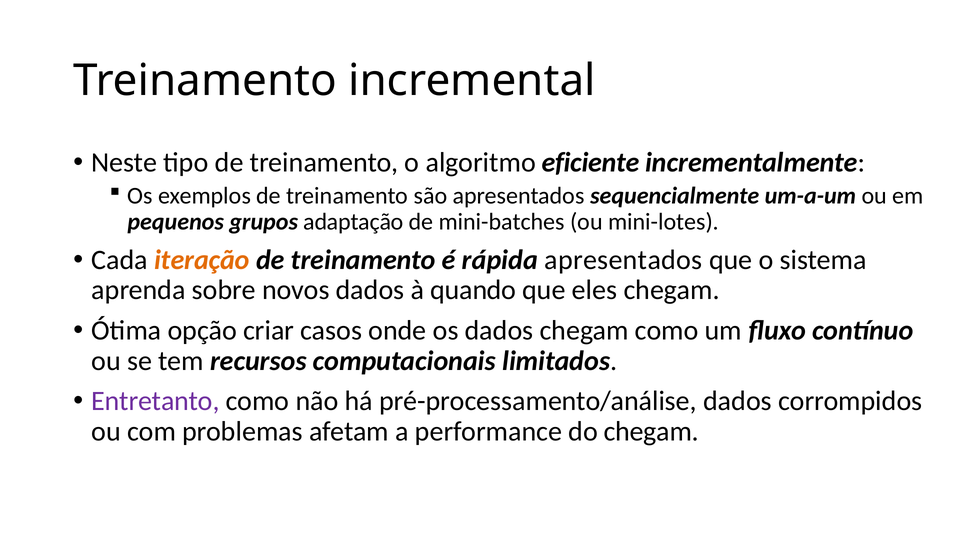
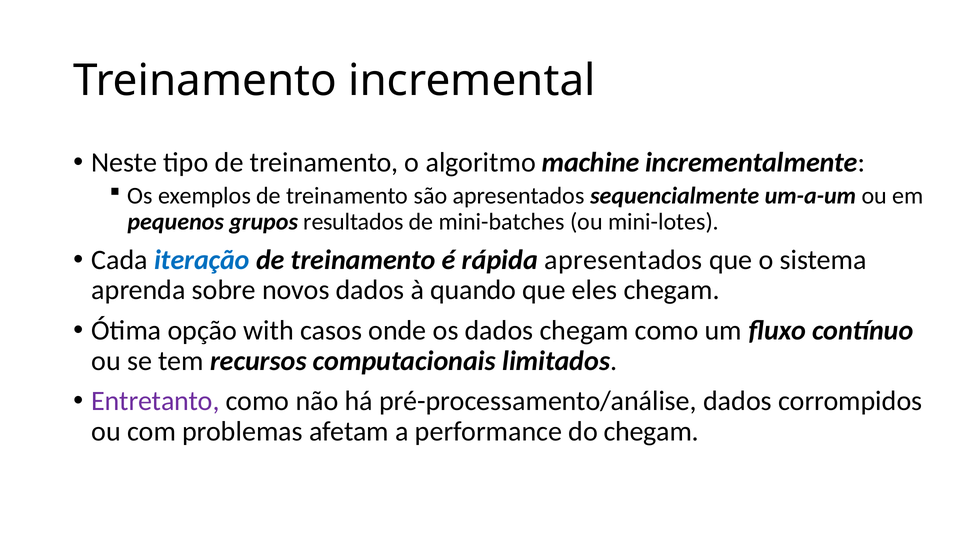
eficiente: eficiente -> machine (591, 163)
adaptação: adaptação -> resultados (353, 222)
iteração colour: orange -> blue (202, 260)
criar: criar -> with (269, 331)
